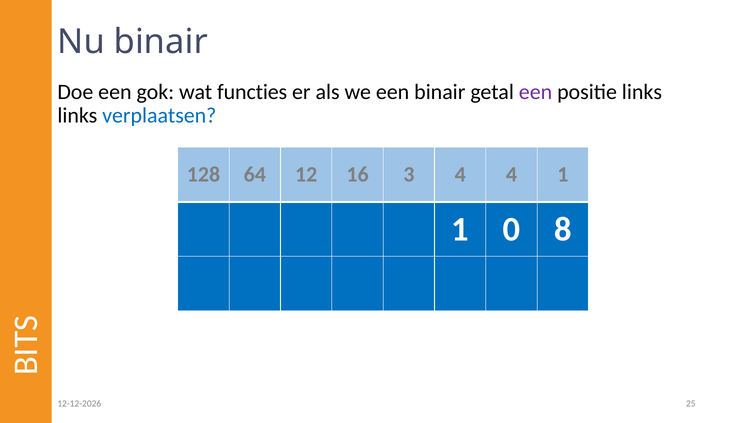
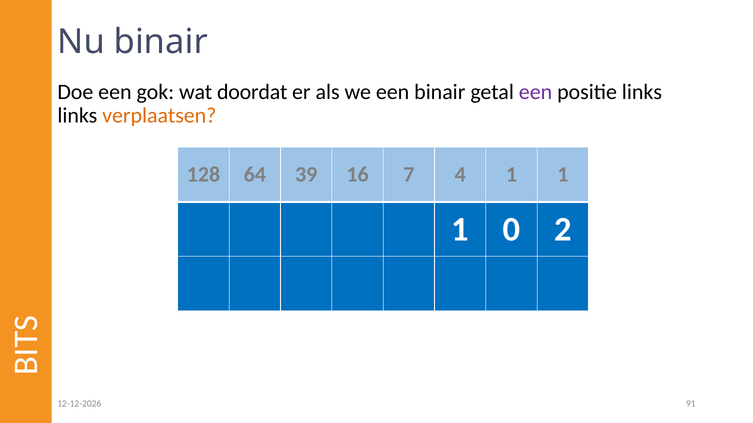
functies: functies -> doordat (252, 92)
verplaatsen colour: blue -> orange (159, 116)
12: 12 -> 39 (306, 175)
3: 3 -> 7 (409, 175)
4 4: 4 -> 1 (512, 175)
8: 8 -> 2 (563, 230)
25: 25 -> 91 (691, 404)
